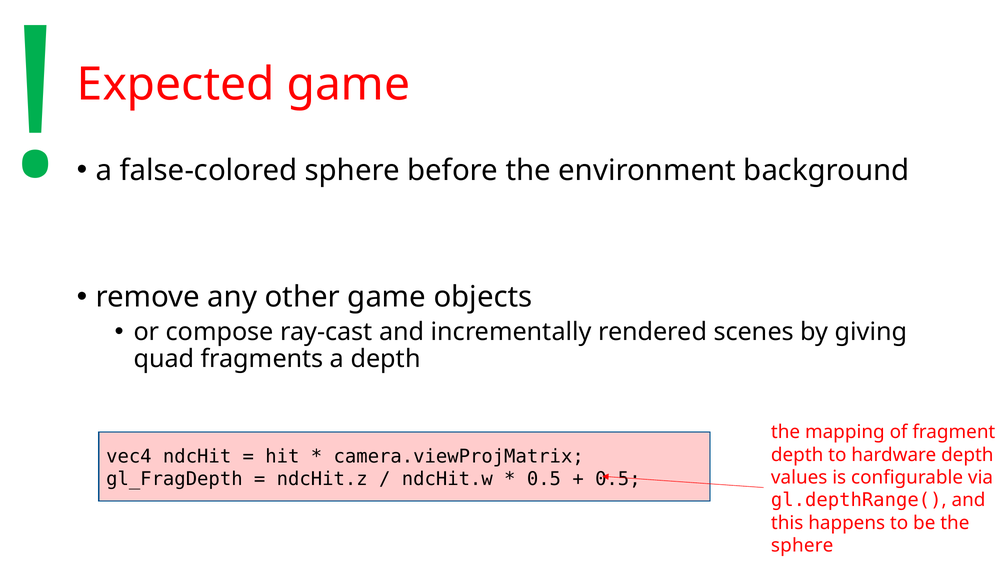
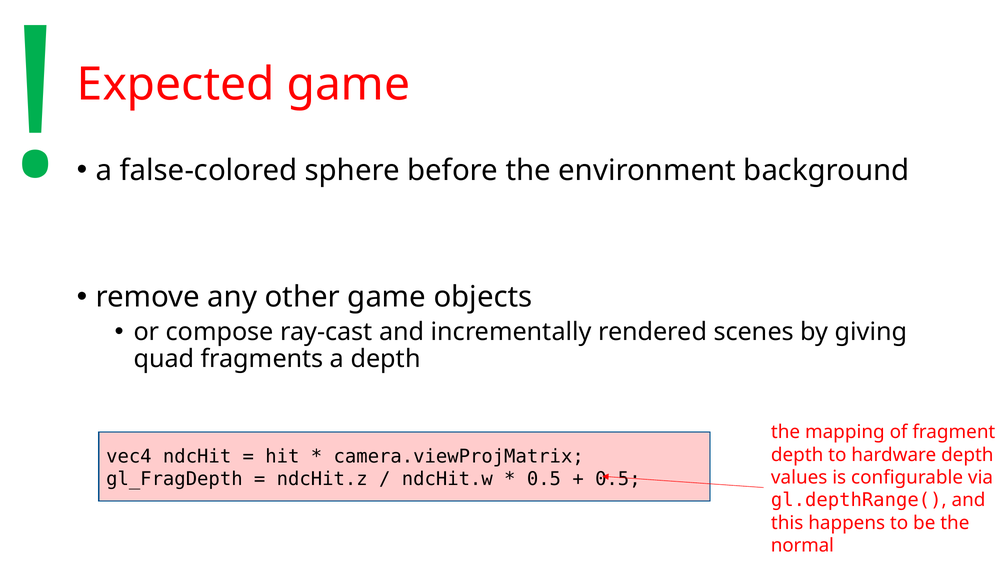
sphere: sphere -> normal (802, 546)
